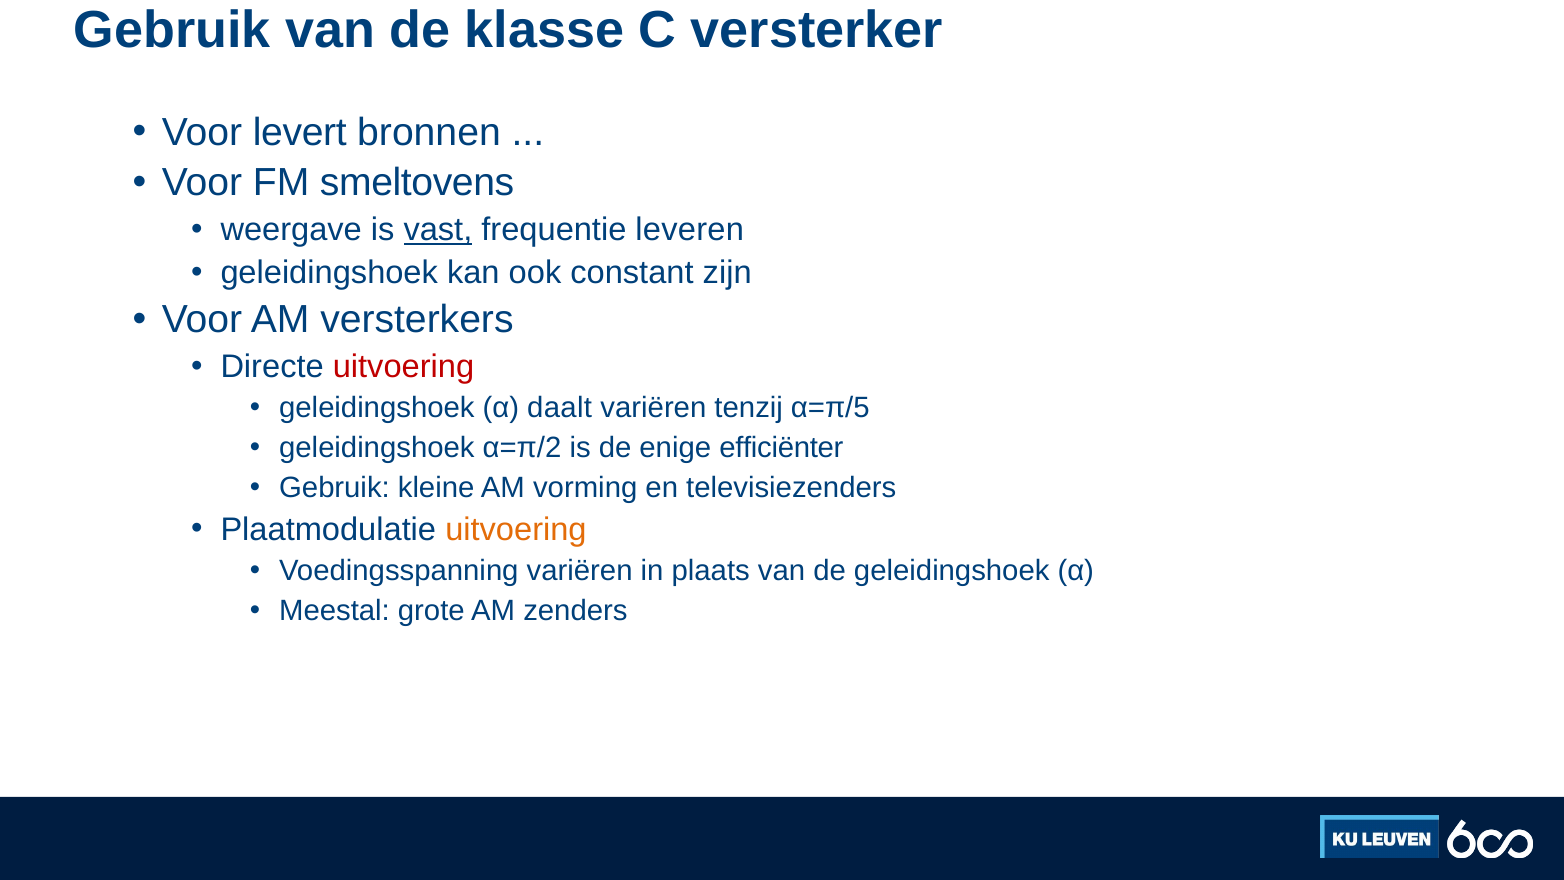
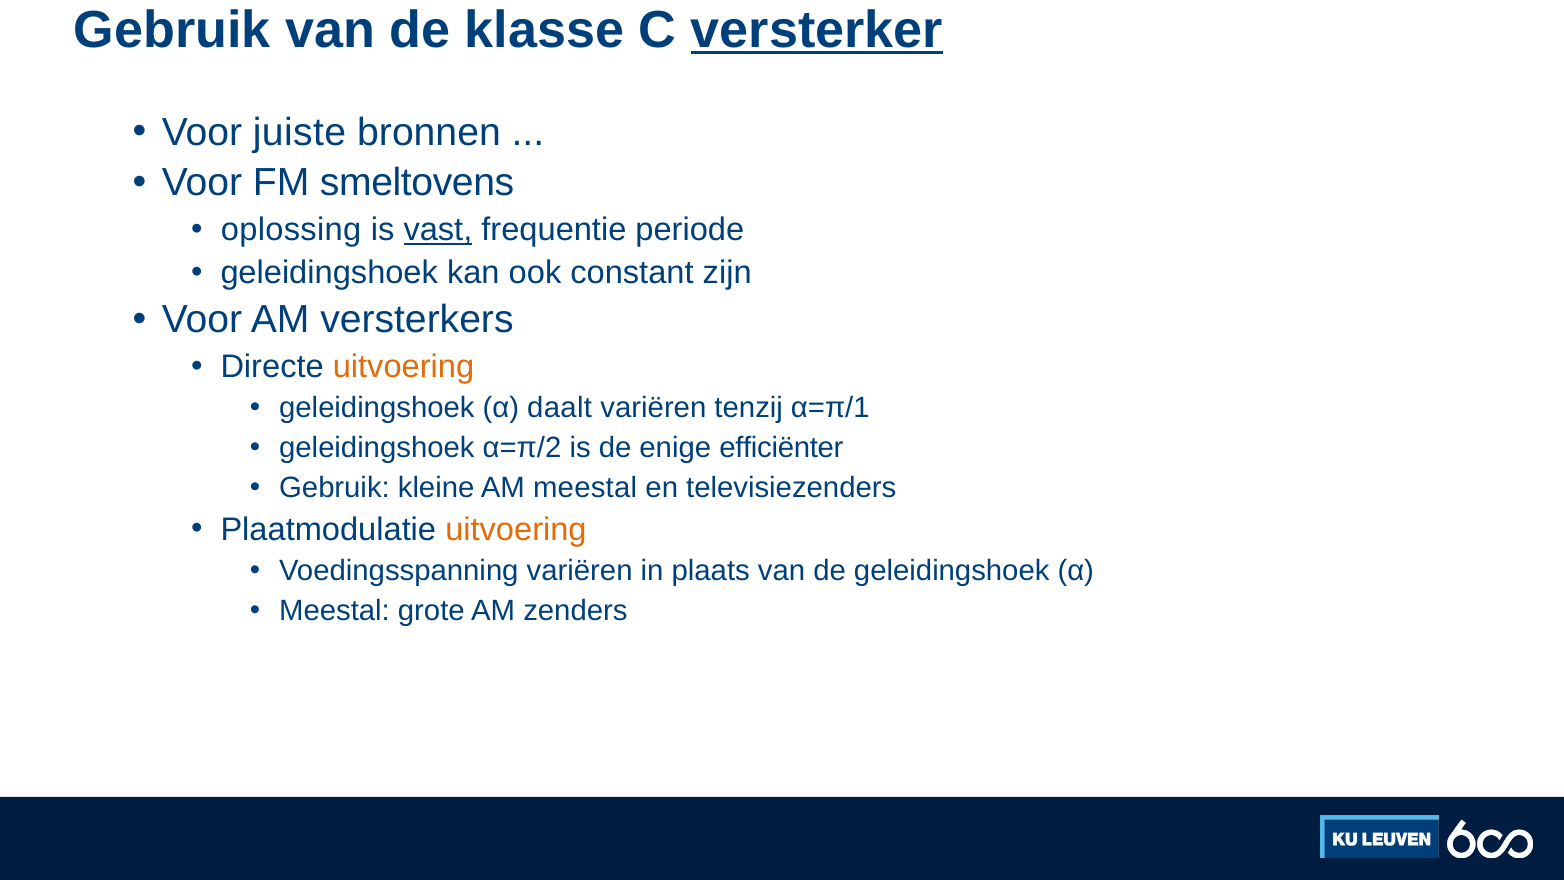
versterker underline: none -> present (817, 30)
levert: levert -> juiste (299, 132)
weergave: weergave -> oplossing (291, 230)
leveren: leveren -> periode (690, 230)
uitvoering colour: red -> orange (404, 366)
α=π/5: α=π/5 -> α=π/1 (830, 408)
AM vorming: vorming -> meestal (585, 488)
